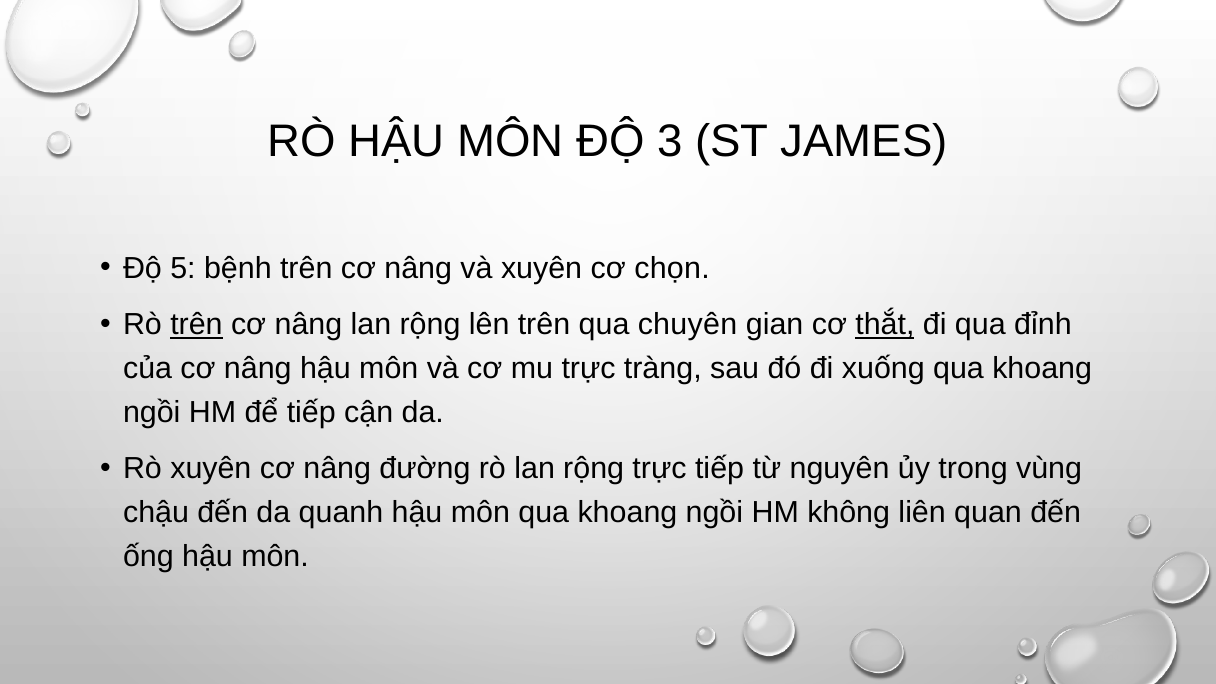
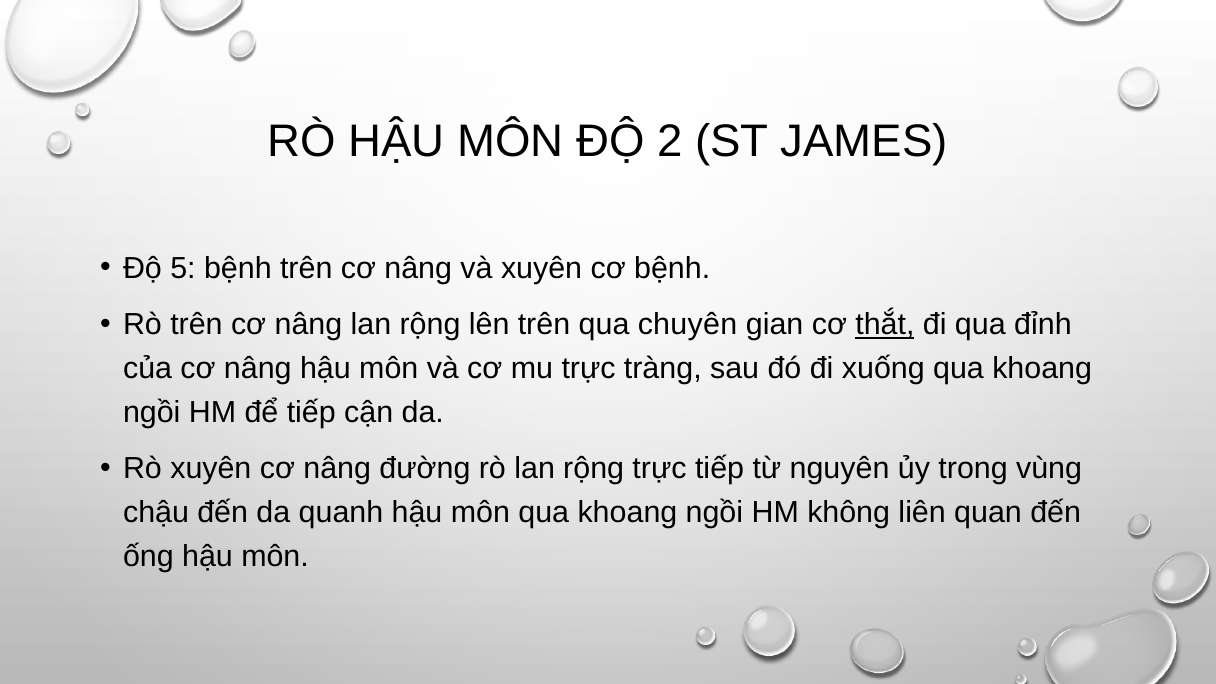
3: 3 -> 2 (670, 141)
cơ chọn: chọn -> bệnh (672, 268)
trên underline: present -> none (196, 325)
